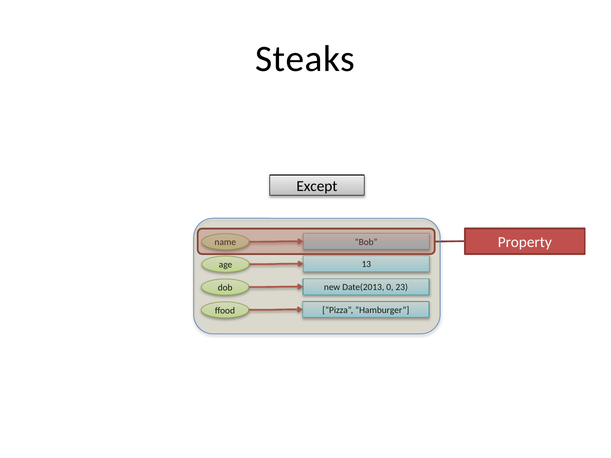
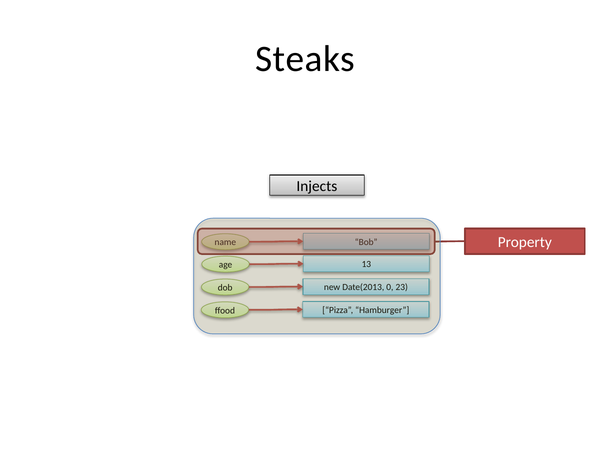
Except: Except -> Injects (317, 186)
